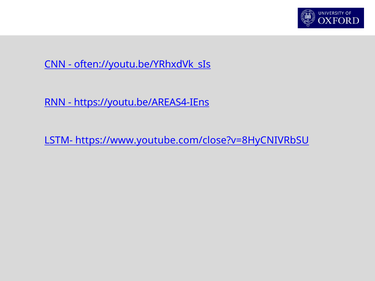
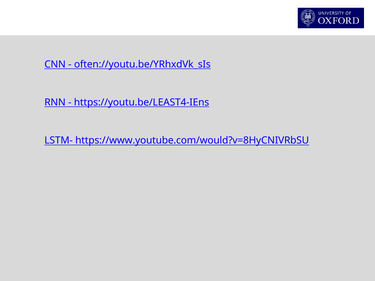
https://youtu.be/AREAS4-IEns: https://youtu.be/AREAS4-IEns -> https://youtu.be/LEAST4-IEns (142, 102)
https://www.youtube.com/close?v=8HyCNIVRbSU: https://www.youtube.com/close?v=8HyCNIVRbSU -> https://www.youtube.com/would?v=8HyCNIVRbSU (192, 141)
